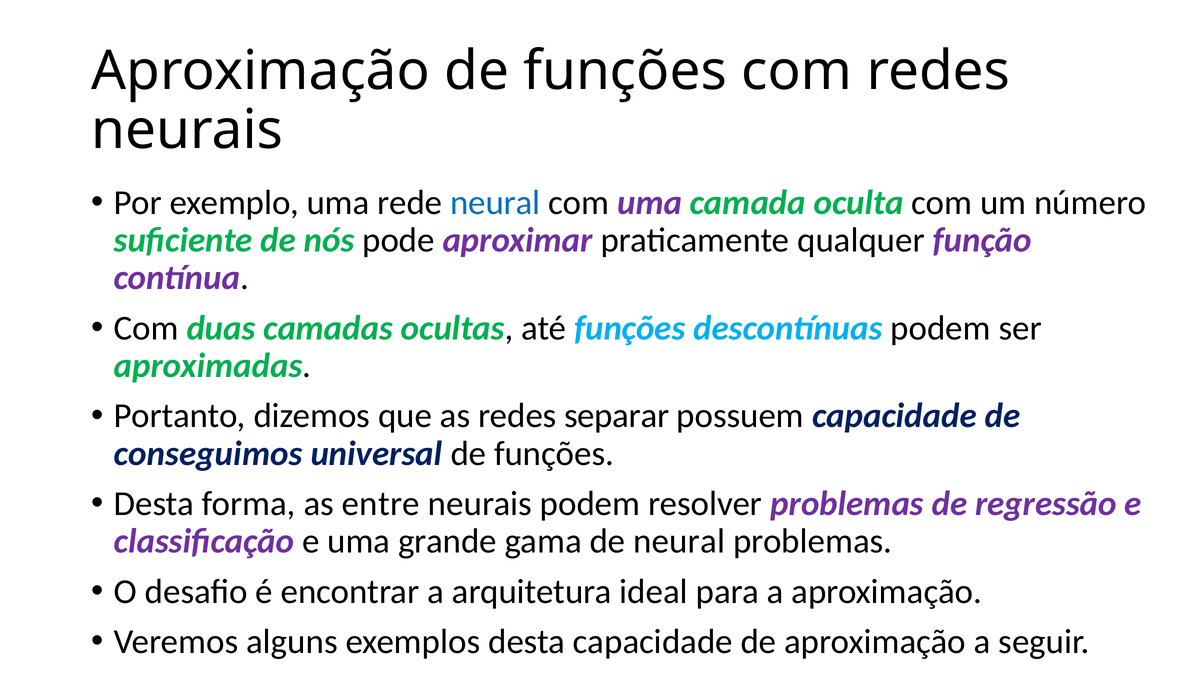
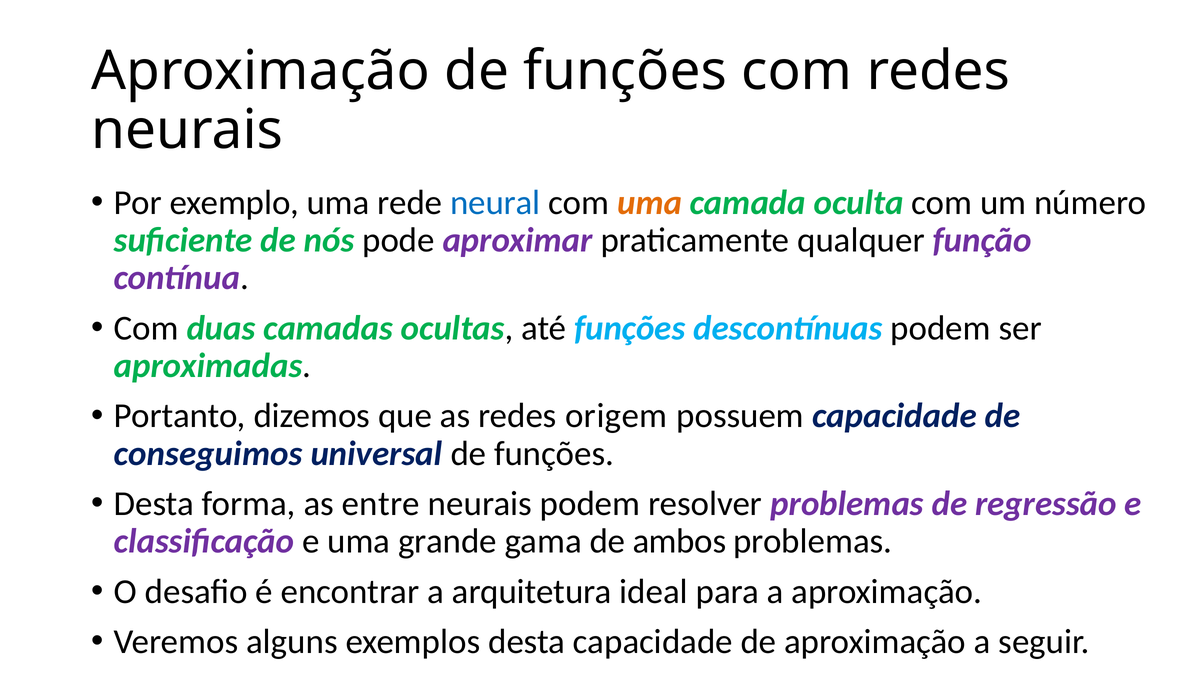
uma colour: purple -> orange (650, 203)
separar: separar -> origem (616, 416)
de neural: neural -> ambos (679, 542)
